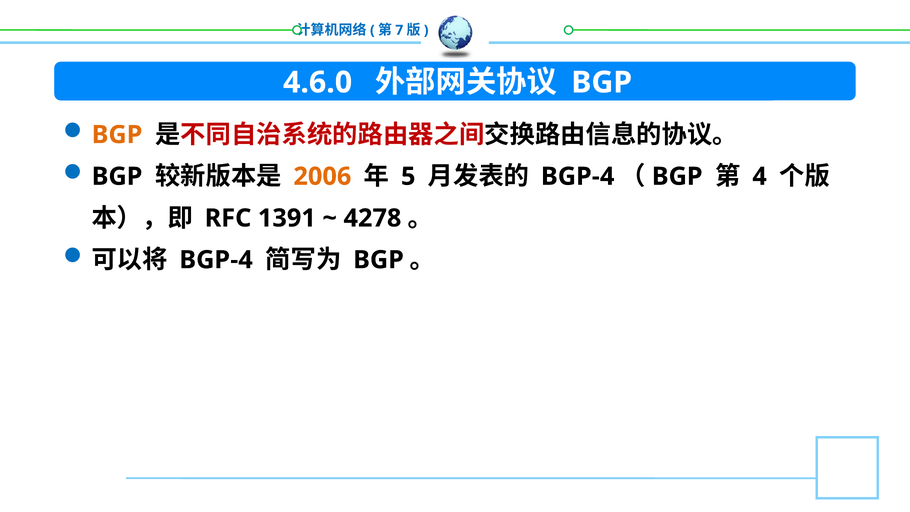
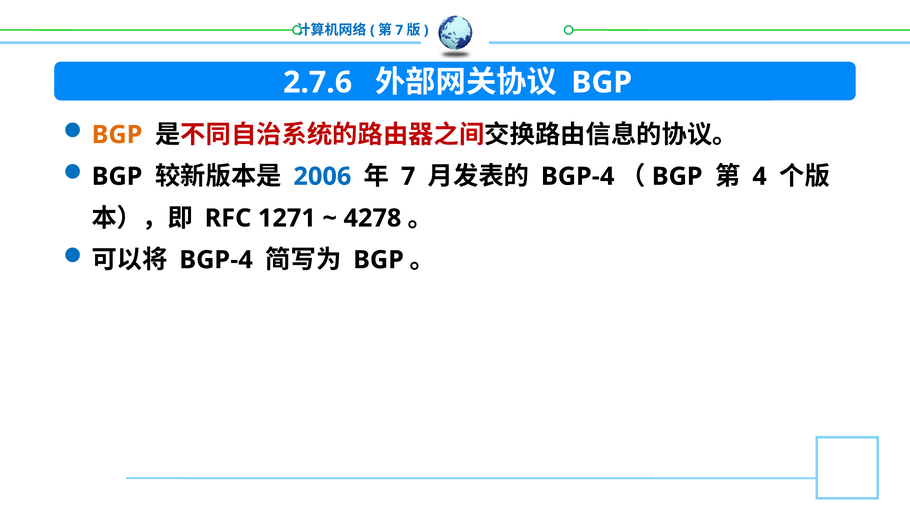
4.6.0: 4.6.0 -> 2.7.6 (318, 82)
2006 colour: orange -> blue (322, 176)
5: 5 -> 7 (408, 176)
1391: 1391 -> 1271 (287, 218)
